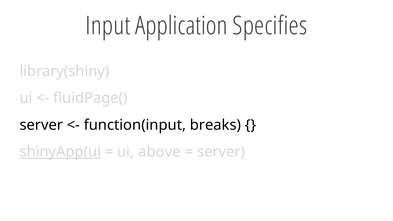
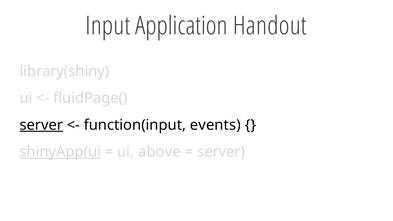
Specifies: Specifies -> Handout (270, 26)
server underline: none -> present (41, 125)
breaks: breaks -> events (215, 125)
